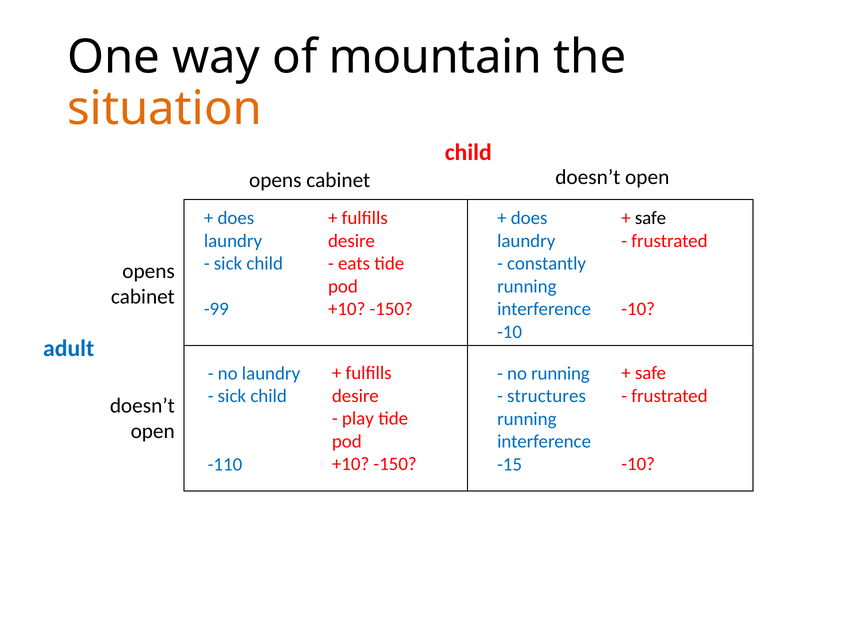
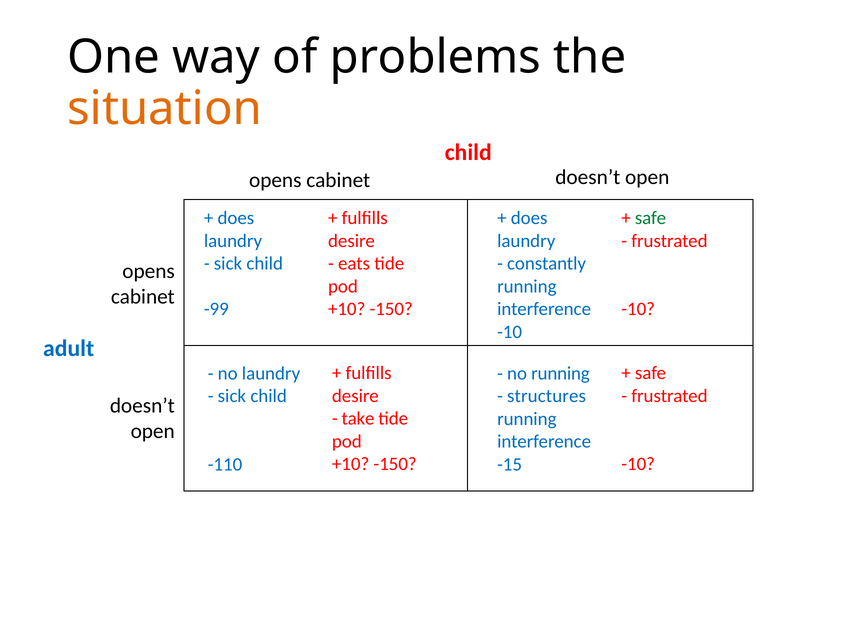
mountain: mountain -> problems (435, 57)
safe colour: black -> green (651, 218)
play: play -> take (358, 419)
